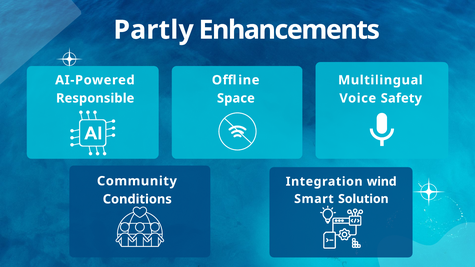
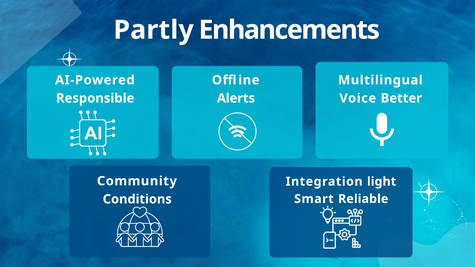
Space: Space -> Alerts (236, 98)
Safety: Safety -> Better (401, 98)
wind: wind -> light (382, 182)
Solution: Solution -> Reliable (363, 199)
